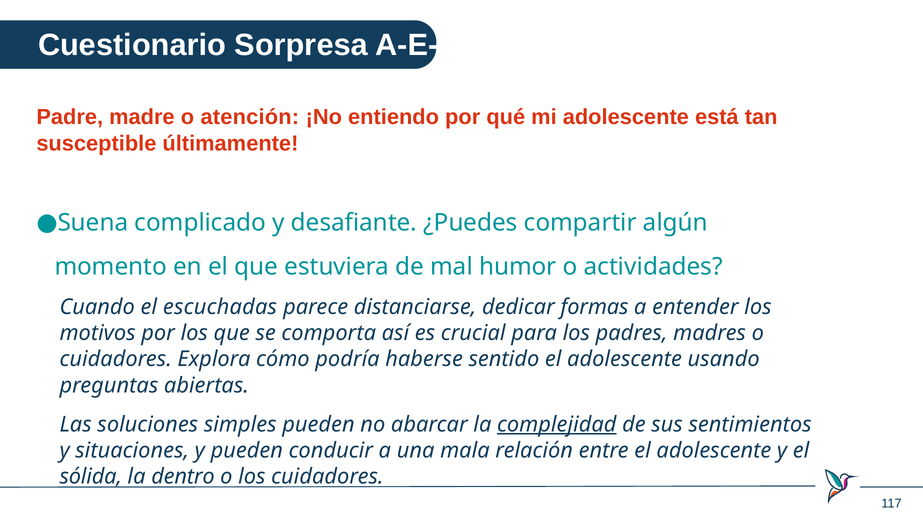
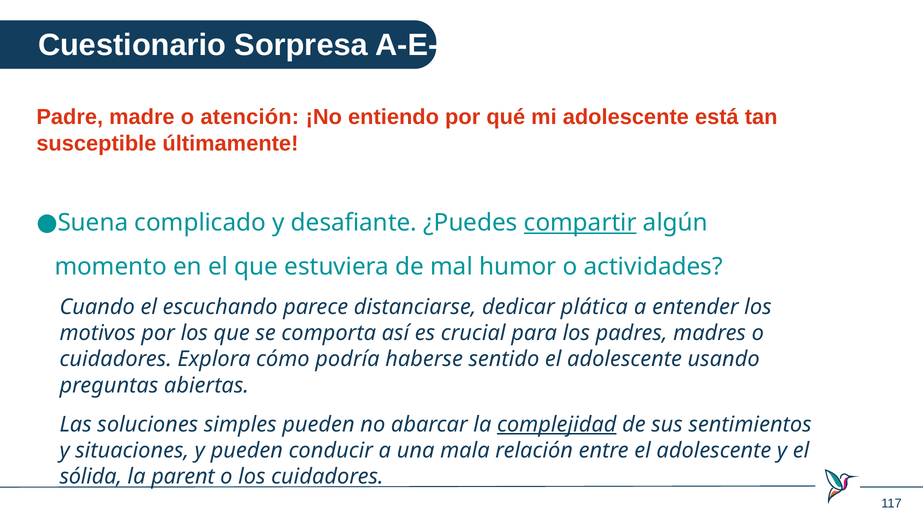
compartir underline: none -> present (580, 223)
escuchadas: escuchadas -> escuchando (220, 307)
formas: formas -> plática (594, 307)
dentro: dentro -> parent (183, 477)
